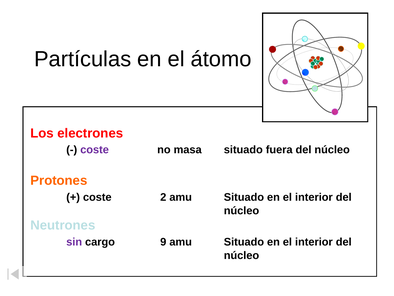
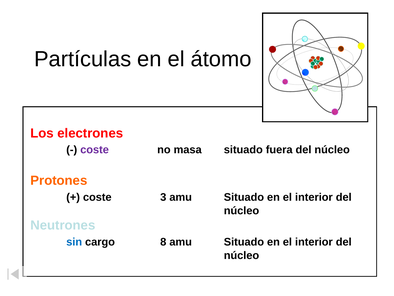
2: 2 -> 3 (163, 197)
sin colour: purple -> blue (74, 241)
9: 9 -> 8 (163, 241)
